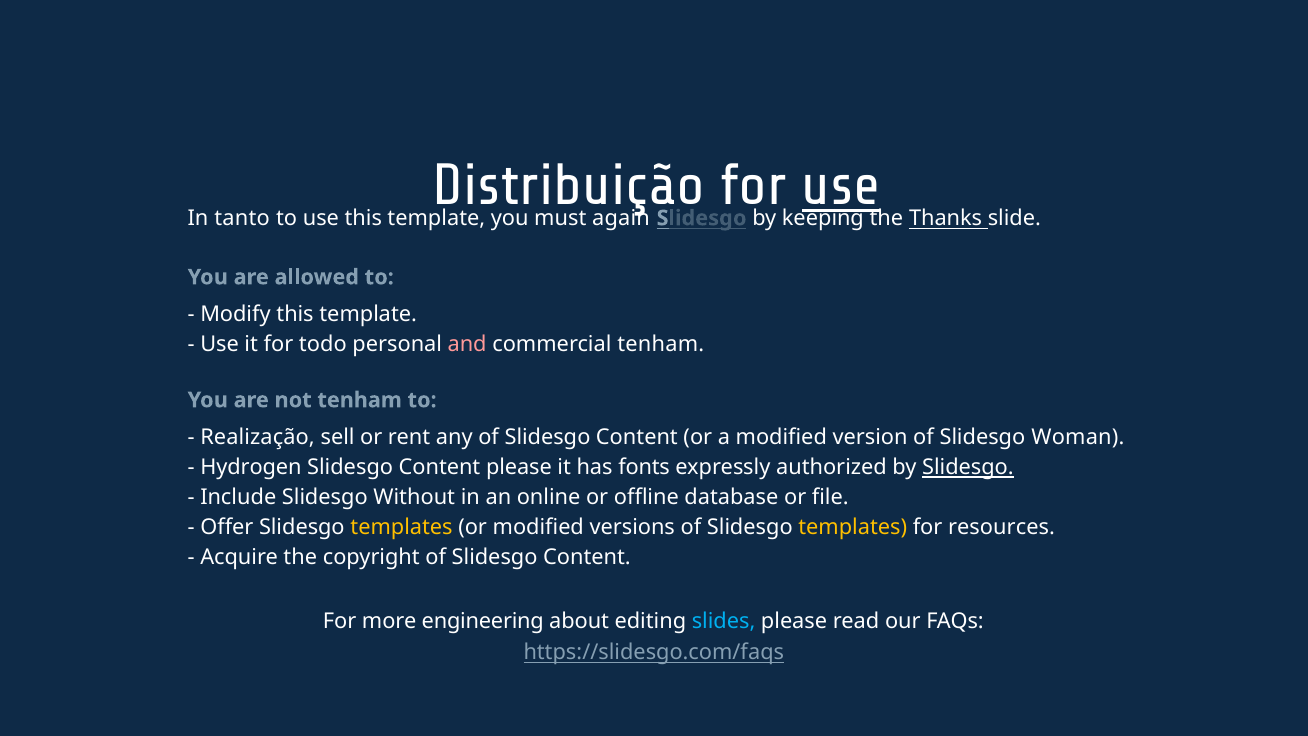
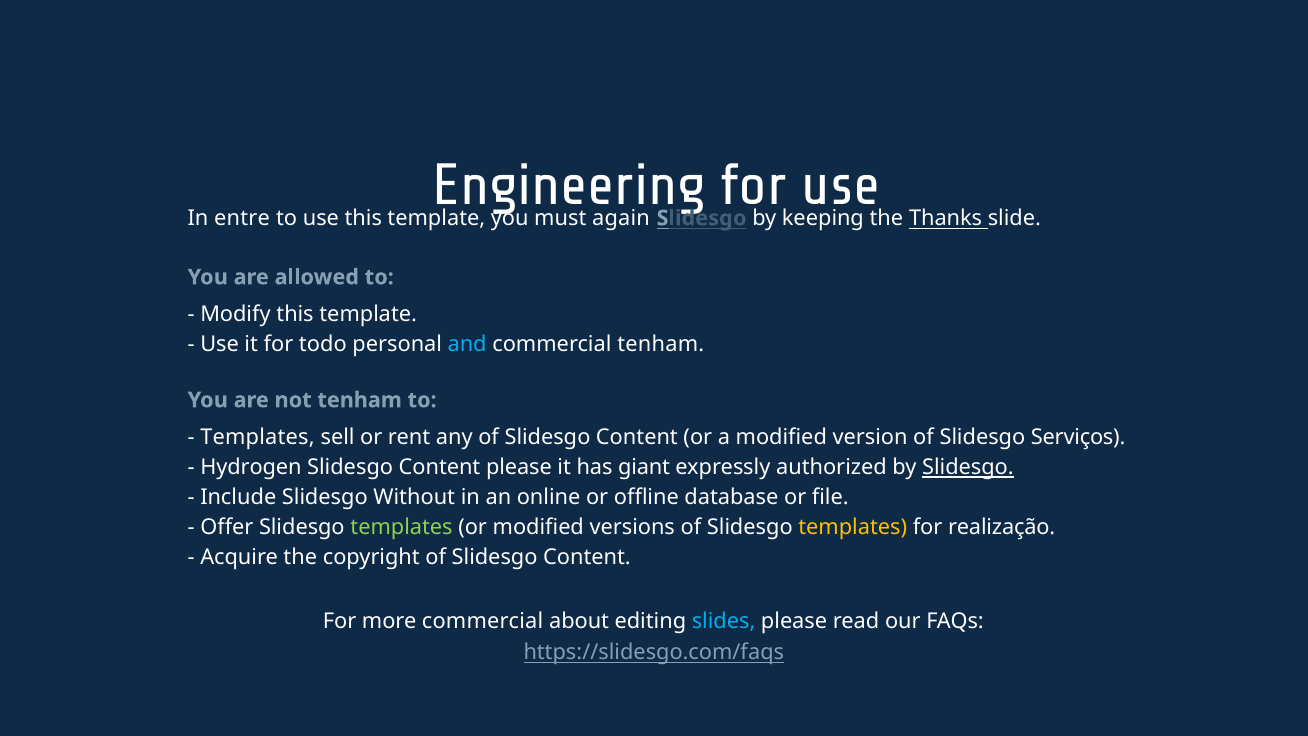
Distribuição: Distribuição -> Engineering (569, 186)
use underline: present -> none (841, 186)
tanto: tanto -> entre (242, 218)
and colour: pink -> light blue (467, 344)
Realização: Realização -> Templates (258, 437)
Woman: Woman -> Serviços (1078, 437)
fonts: fonts -> giant (644, 467)
templates colour: yellow -> light green (402, 528)
resources: resources -> realização (1002, 528)
more engineering: engineering -> commercial (483, 622)
